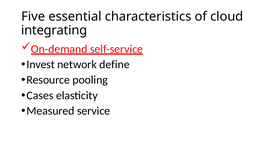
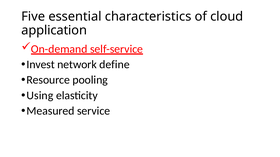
integrating: integrating -> application (54, 30)
Cases: Cases -> Using (40, 96)
